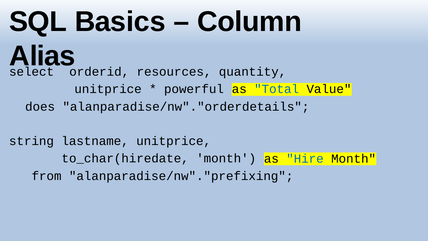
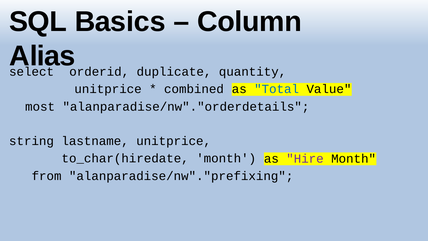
resources: resources -> duplicate (174, 72)
powerful: powerful -> combined (194, 89)
does: does -> most (40, 106)
Hire colour: blue -> purple (305, 158)
